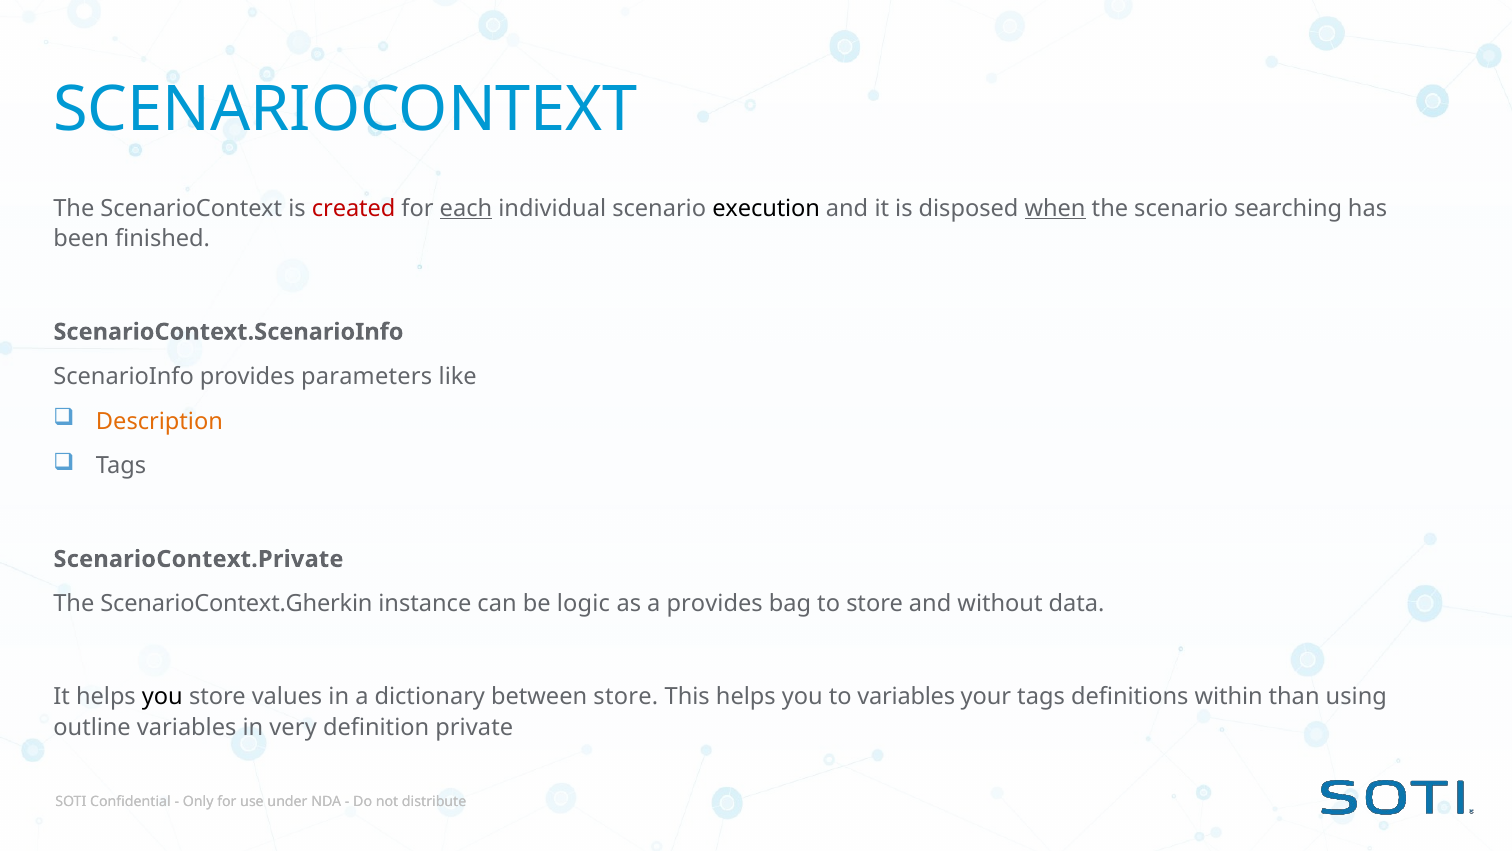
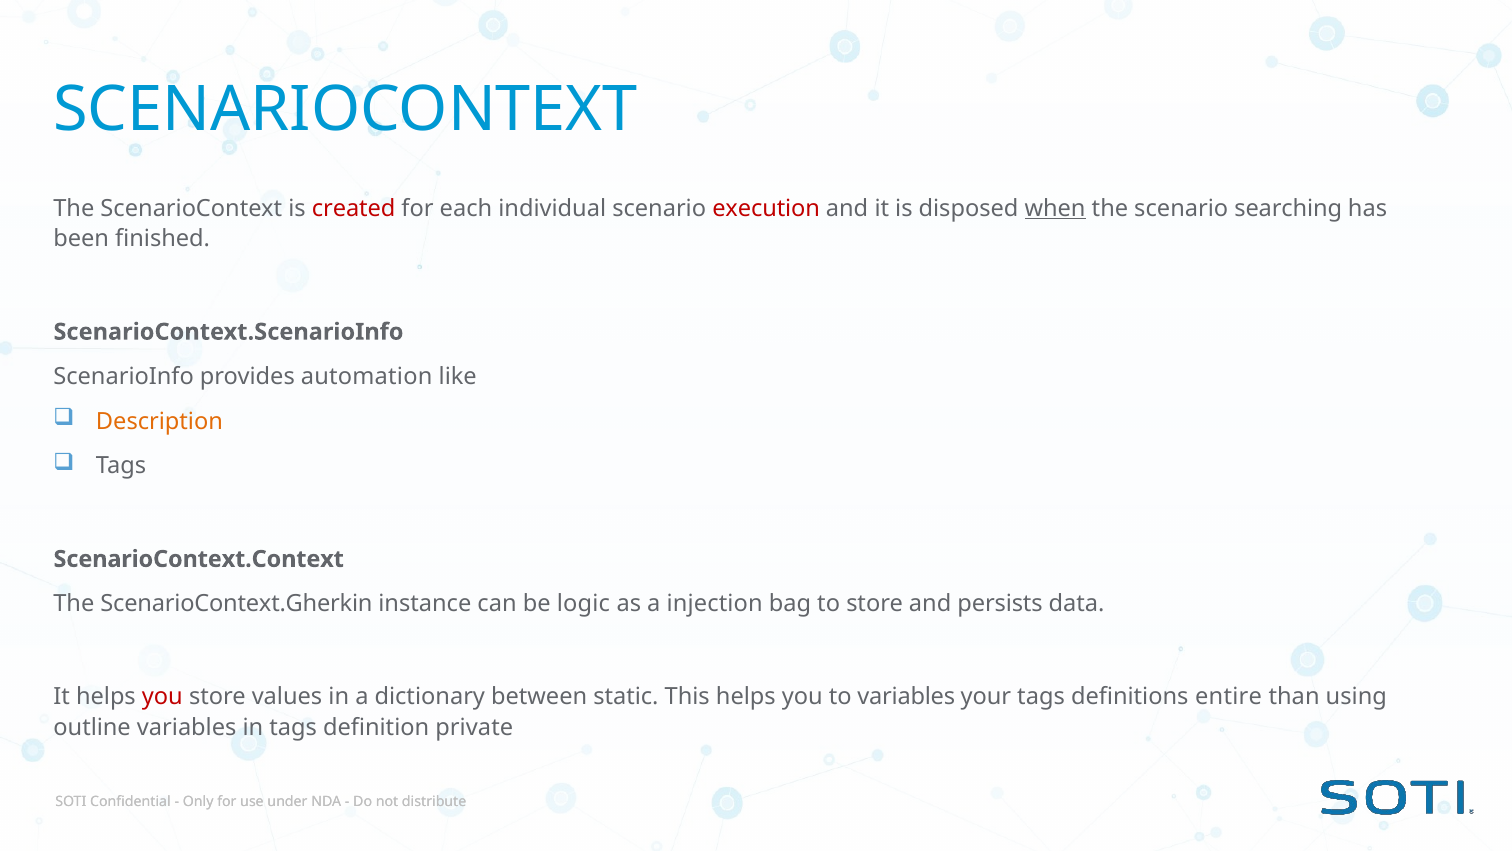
each underline: present -> none (466, 208)
execution colour: black -> red (766, 208)
parameters: parameters -> automation (367, 376)
ScenarioContext.Private: ScenarioContext.Private -> ScenarioContext.Context (199, 559)
a provides: provides -> injection (715, 604)
without: without -> persists (1000, 604)
you colour: black -> red (162, 696)
between store: store -> static (626, 696)
within: within -> entire (1229, 696)
in very: very -> tags (293, 727)
